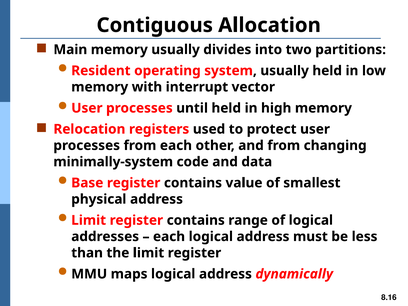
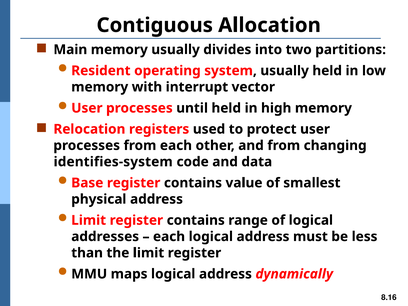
minimally-system: minimally-system -> identifies-system (113, 162)
